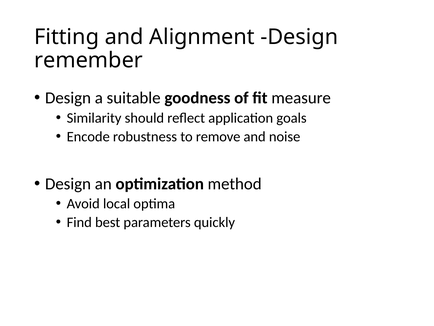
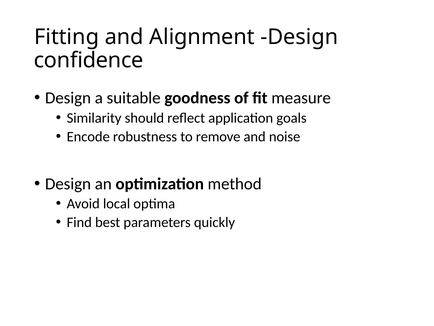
remember: remember -> confidence (89, 60)
